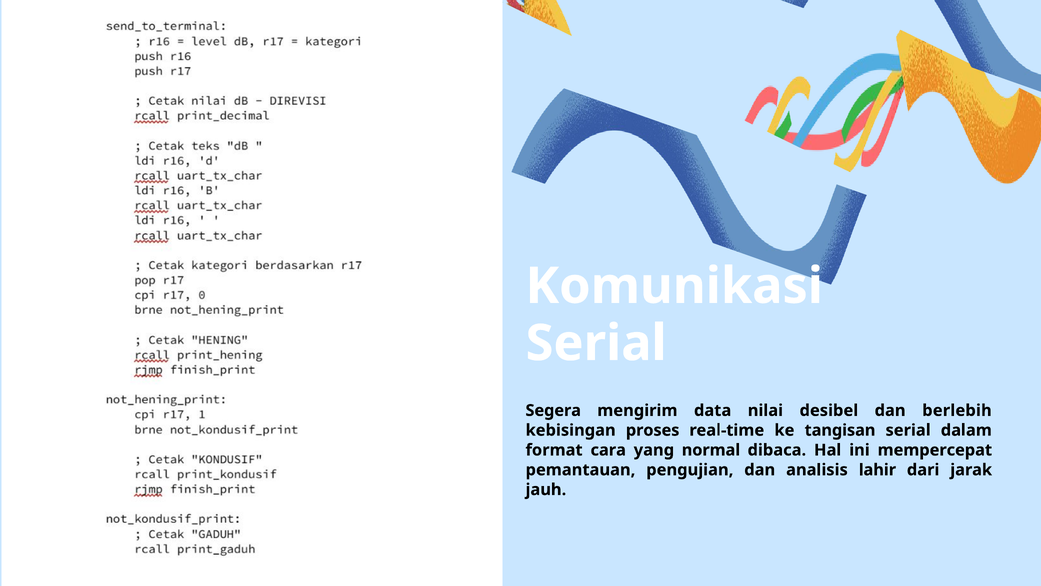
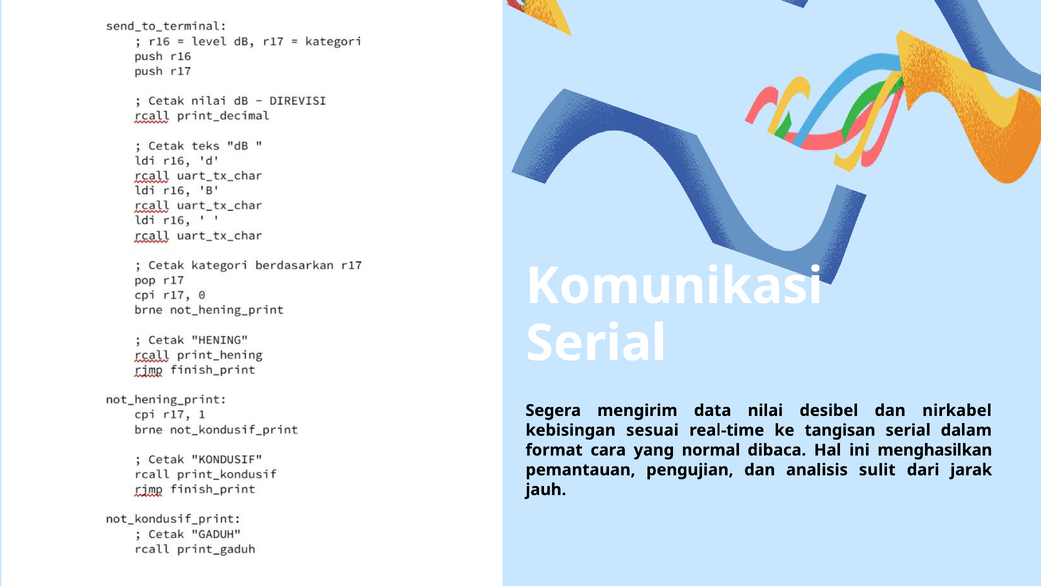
berlebih: berlebih -> nirkabel (957, 410)
proses: proses -> sesuai (652, 430)
mempercepat: mempercepat -> menghasilkan (935, 450)
lahir: lahir -> sulit (877, 470)
